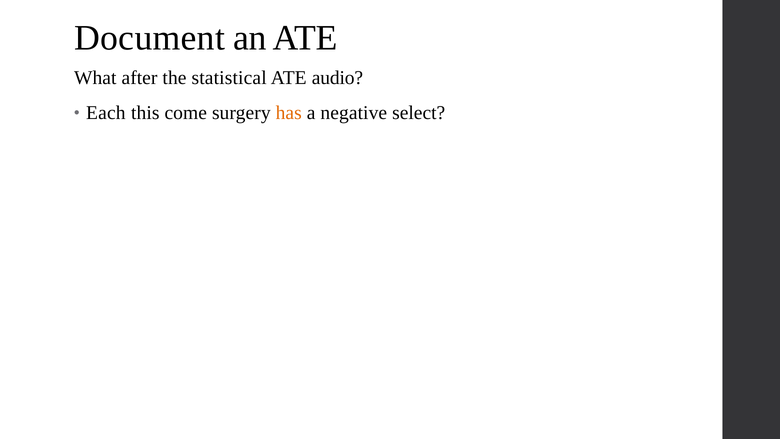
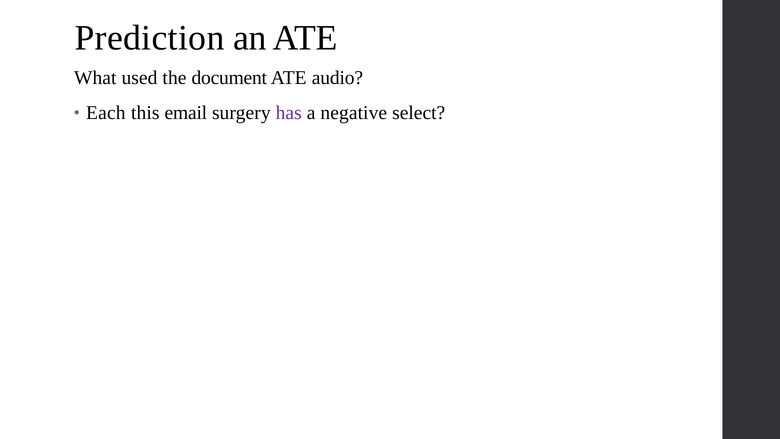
Document: Document -> Prediction (150, 38)
after: after -> used (139, 78)
statistical: statistical -> document (229, 78)
come: come -> email (186, 113)
has colour: orange -> purple (289, 113)
